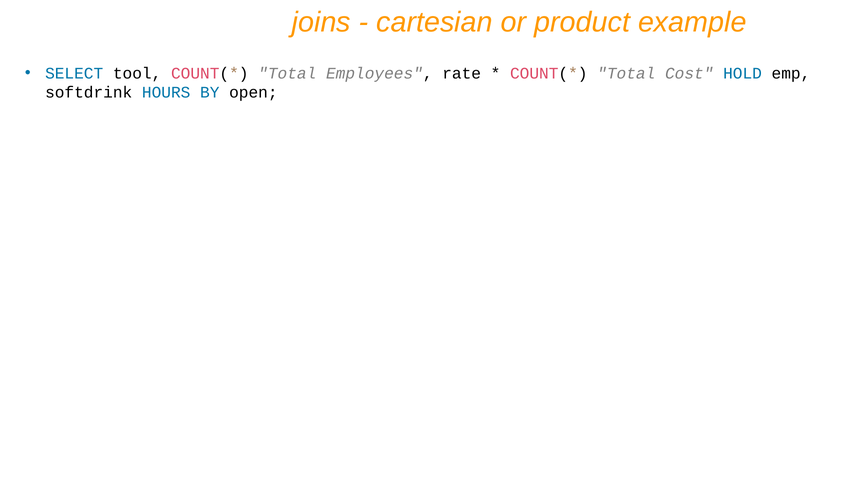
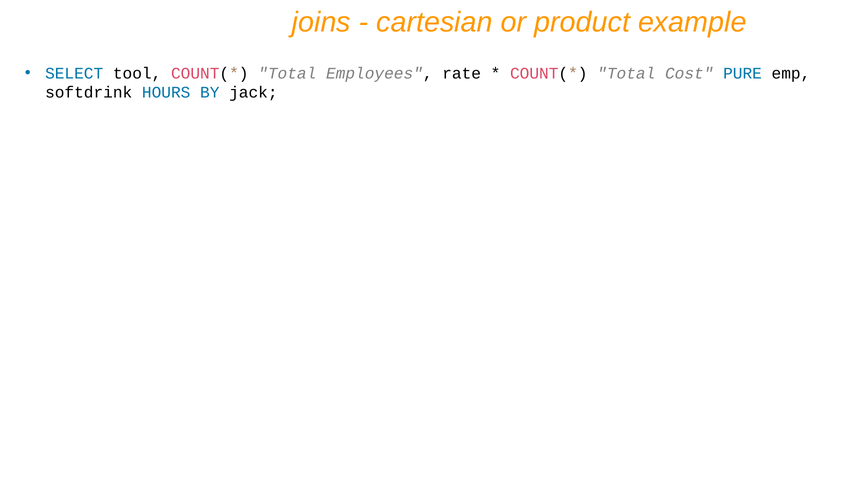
HOLD: HOLD -> PURE (743, 73)
open: open -> jack (253, 93)
